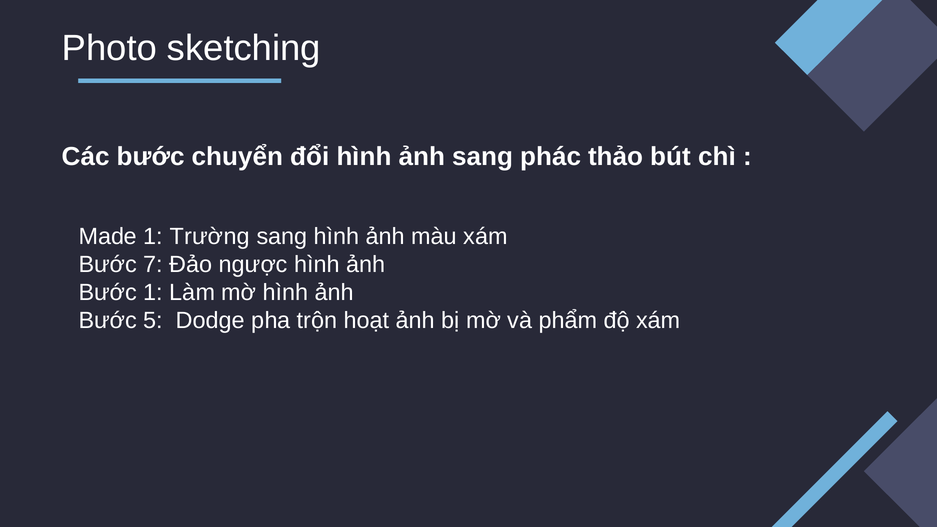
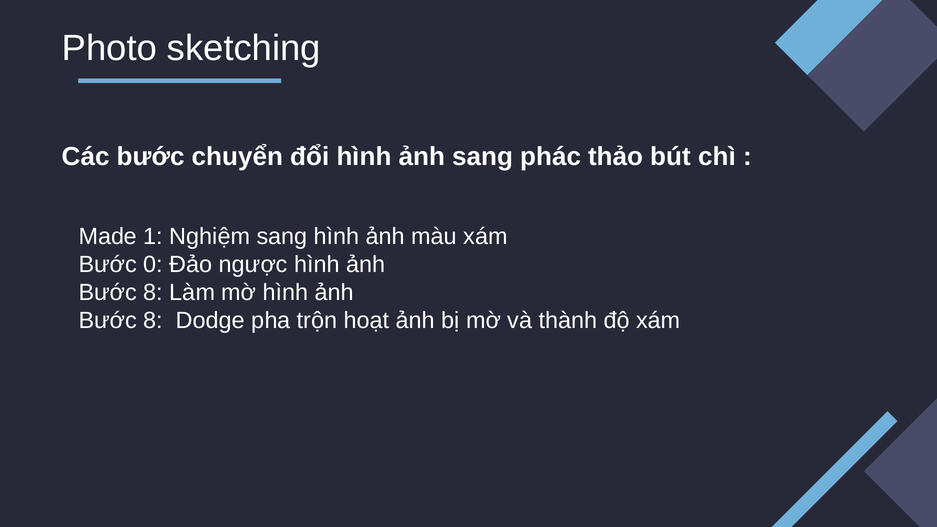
Trường: Trường -> Nghiệm (210, 236)
7: 7 -> 0 (153, 265)
1: 1 -> 8 (153, 293)
5: 5 -> 8 (153, 321)
phẩm: phẩm -> thành (568, 321)
